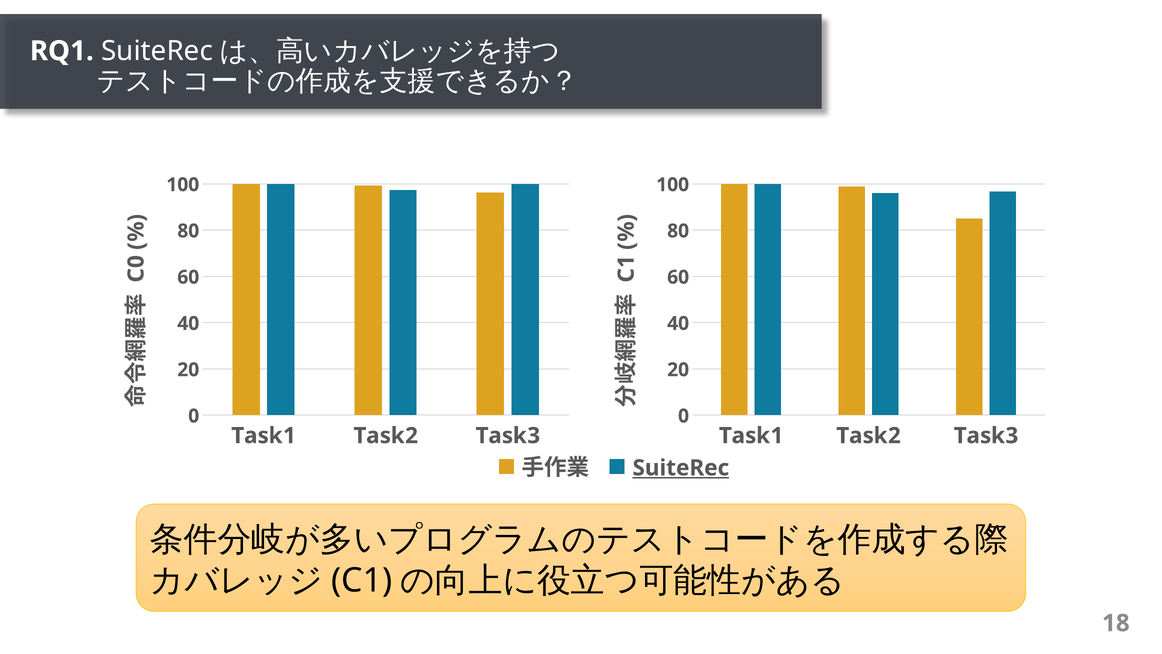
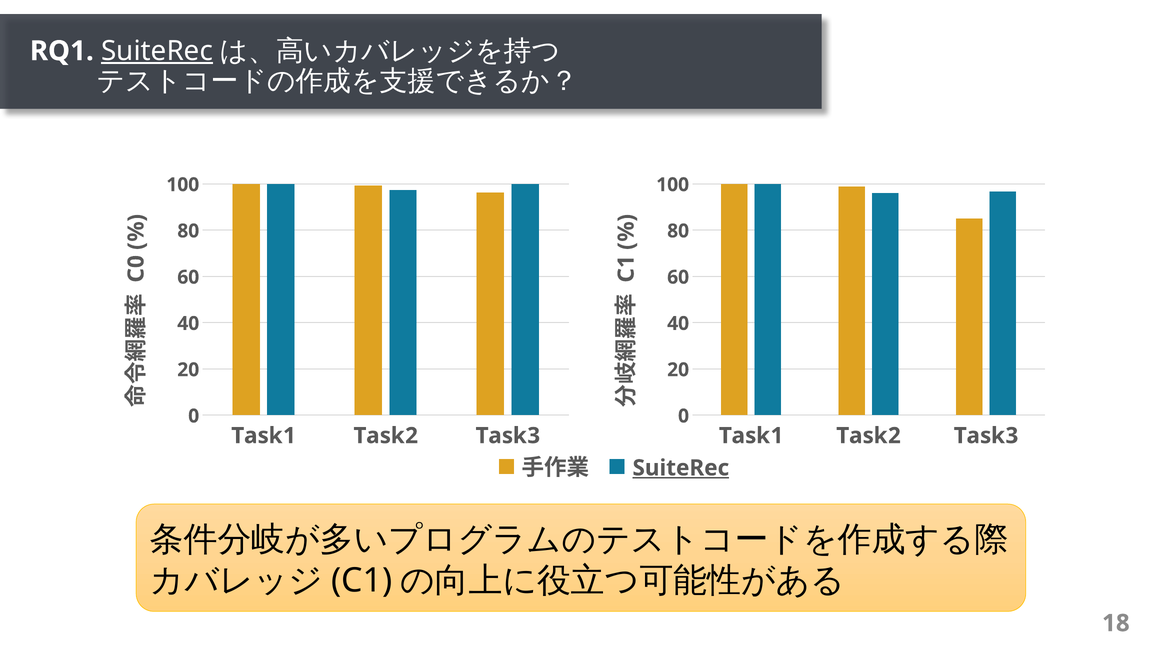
SuiteRec underline: none -> present (157, 51)
